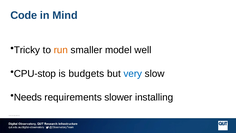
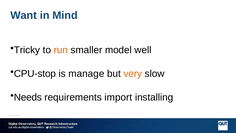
Code: Code -> Want (24, 15)
budgets: budgets -> manage (86, 73)
very colour: blue -> orange (133, 73)
slower: slower -> import (118, 97)
